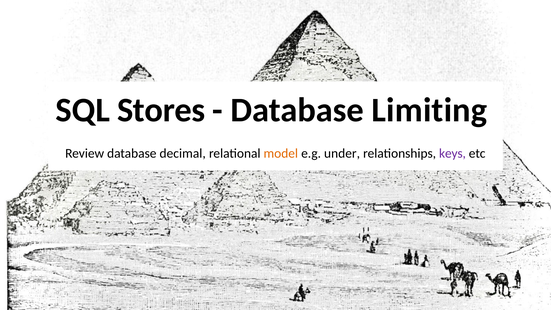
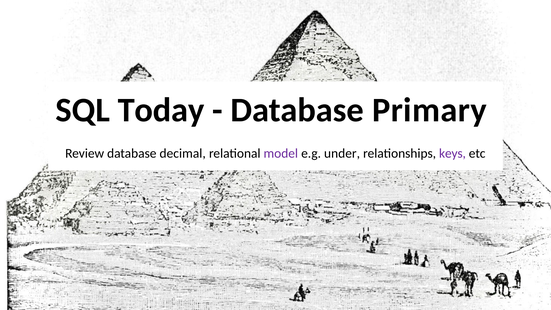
Stores: Stores -> Today (161, 110)
Limiting: Limiting -> Primary (429, 110)
model colour: orange -> purple (281, 153)
